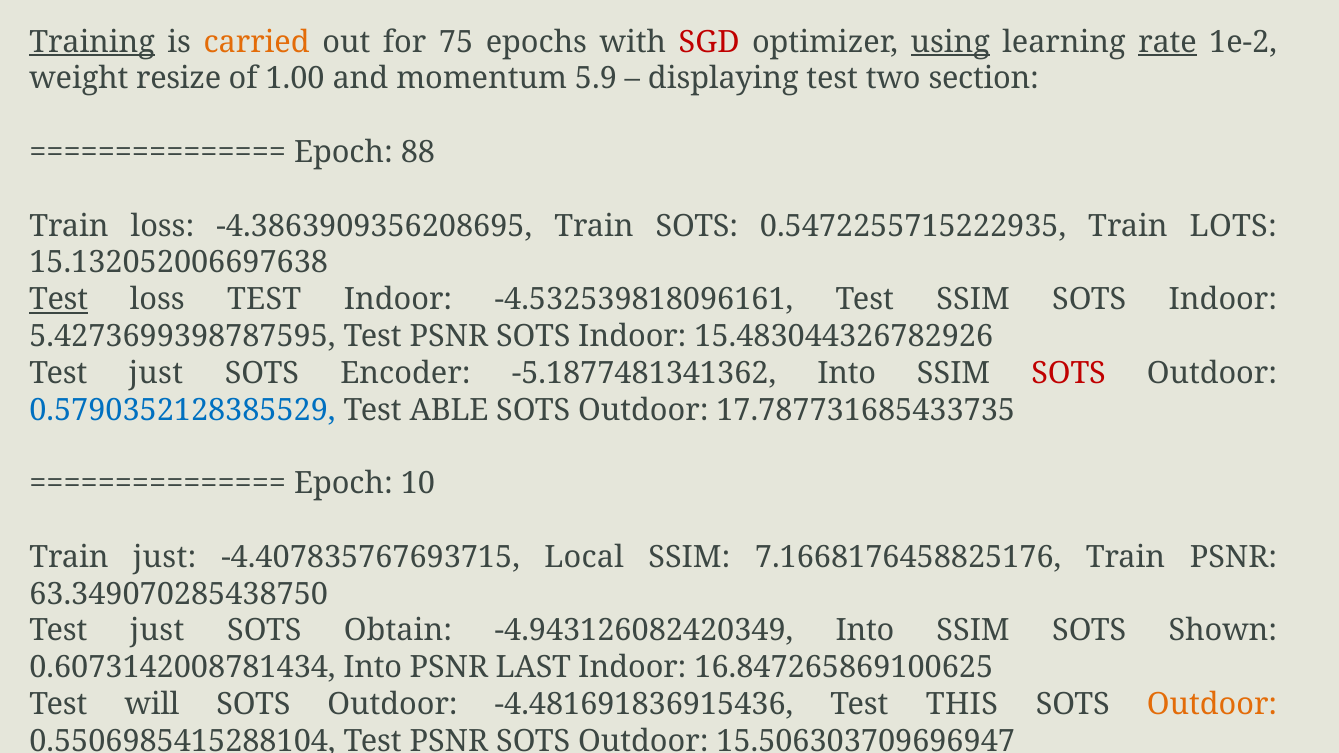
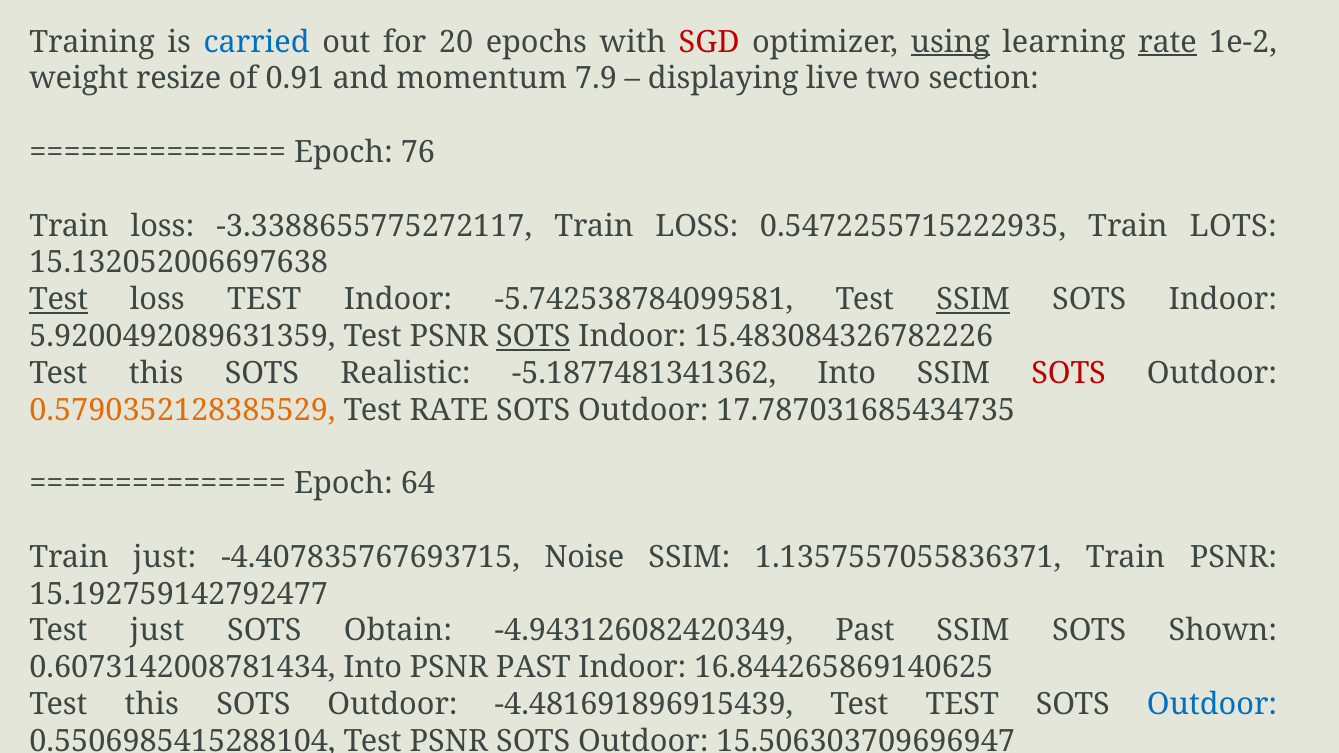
Training underline: present -> none (92, 42)
carried colour: orange -> blue (257, 42)
75: 75 -> 20 (456, 42)
1.00: 1.00 -> 0.91 (295, 79)
5.9: 5.9 -> 7.9 (596, 79)
displaying test: test -> live (832, 79)
88: 88 -> 76 (418, 152)
-4.3863909356208695: -4.3863909356208695 -> -3.3388655775272117 (374, 226)
SOTS: SOTS -> LOSS (697, 226)
-4.532539818096161: -4.532539818096161 -> -5.742538784099581 (644, 300)
SSIM underline: none -> present (973, 300)
5.4273699398787595: 5.4273699398787595 -> 5.9200492089631359 (182, 337)
SOTS underline: none -> present (533, 337)
15.483044326782926: 15.483044326782926 -> 15.483084326782226 (844, 337)
just: just -> this (156, 373)
Encoder: Encoder -> Realistic (405, 373)
0.5790352128385529 colour: blue -> orange (182, 410)
Test ABLE: ABLE -> RATE (449, 410)
17.787731685433735: 17.787731685433735 -> 17.787031685434735 (866, 410)
10: 10 -> 64 (418, 484)
Local: Local -> Noise (584, 557)
7.1668176458825176: 7.1668176458825176 -> 1.1357557055836371 (908, 557)
63.349070285438750: 63.349070285438750 -> 15.192759142792477 (179, 594)
-4.943126082420349 Into: Into -> Past (865, 631)
PSNR LAST: LAST -> PAST (533, 668)
16.847265869100625: 16.847265869100625 -> 16.844265869140625 (844, 668)
will: will -> this (152, 705)
-4.481691836915436: -4.481691836915436 -> -4.481691896915439 (644, 705)
Test THIS: THIS -> TEST (962, 705)
Outdoor colour: orange -> blue (1212, 705)
